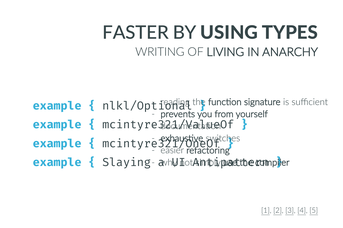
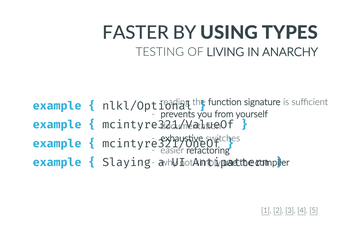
WRITING: WRITING -> TESTING (160, 52)
